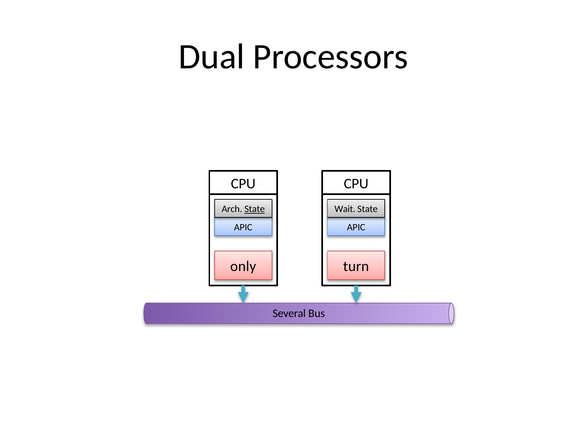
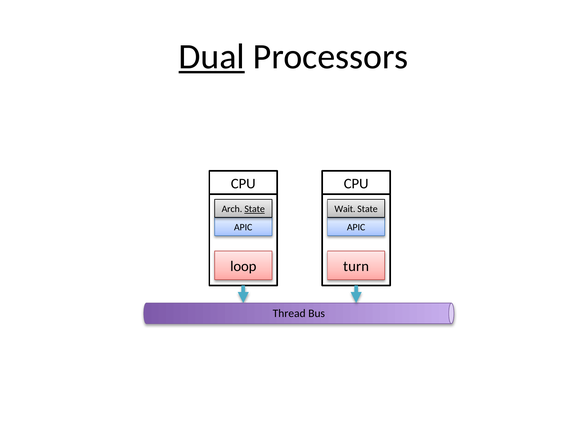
Dual underline: none -> present (212, 57)
only: only -> loop (243, 267)
Several: Several -> Thread (289, 314)
